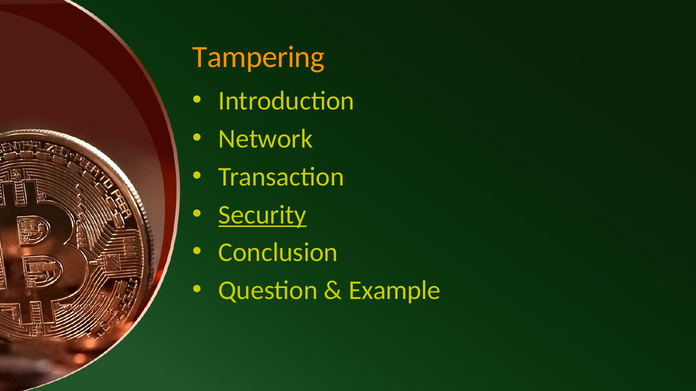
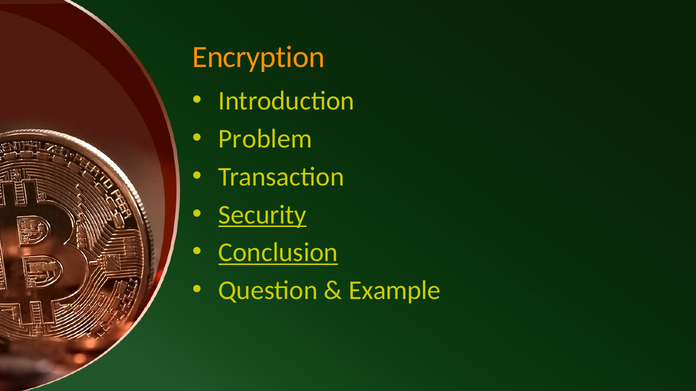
Tampering: Tampering -> Encryption (259, 57)
Network: Network -> Problem (265, 139)
Conclusion underline: none -> present (278, 253)
